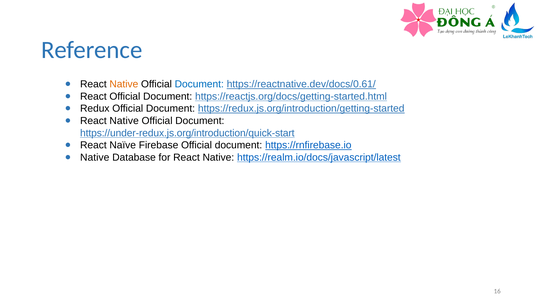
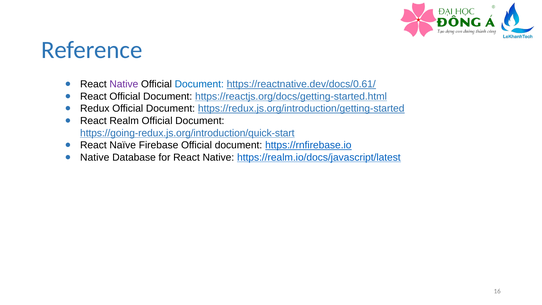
Native colour: orange -> purple (124, 84)
Native: Native -> Realm (124, 121)
https://under-redux.js.org/introduction/quick-start: https://under-redux.js.org/introduction/quick-start -> https://going-redux.js.org/introduction/quick-start (187, 133)
